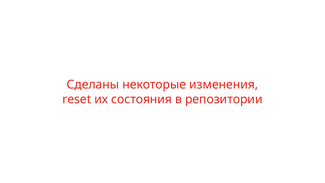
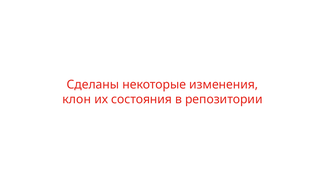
reset: reset -> клон (77, 99)
